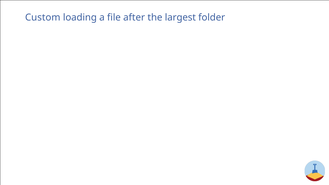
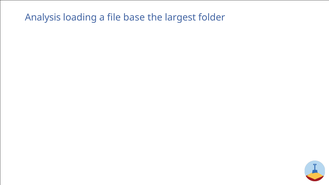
Custom: Custom -> Analysis (43, 17)
after: after -> base (134, 17)
